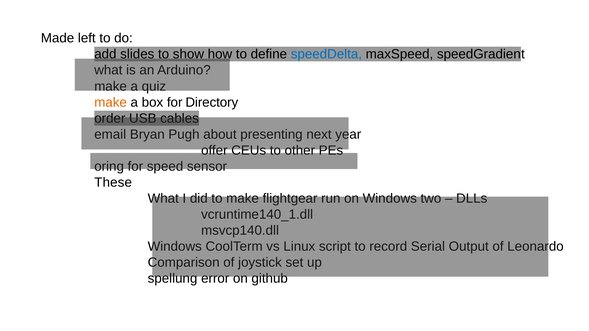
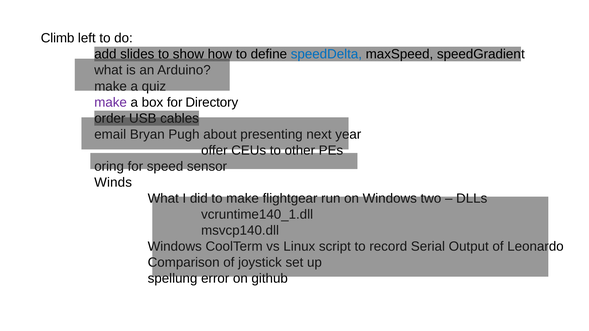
Made: Made -> Climb (58, 38)
make colour: orange -> purple (111, 102)
These: These -> Winds (113, 183)
